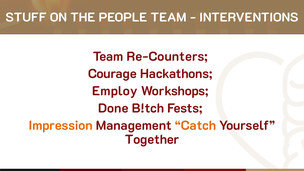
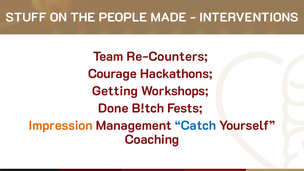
PEOPLE TEAM: TEAM -> MADE (169, 17)
Employ: Employ -> Getting (115, 91)
Catch colour: orange -> blue (196, 125)
Together: Together -> Coaching (152, 139)
